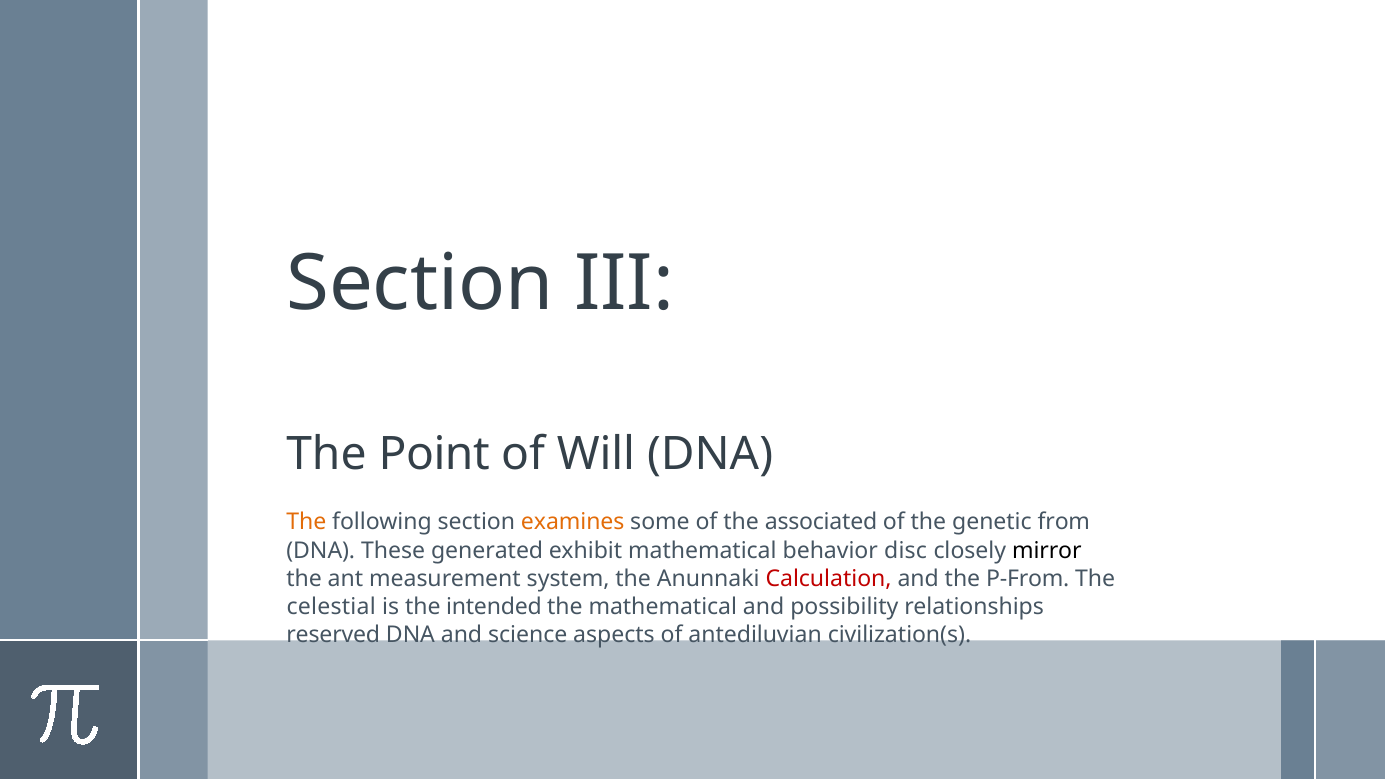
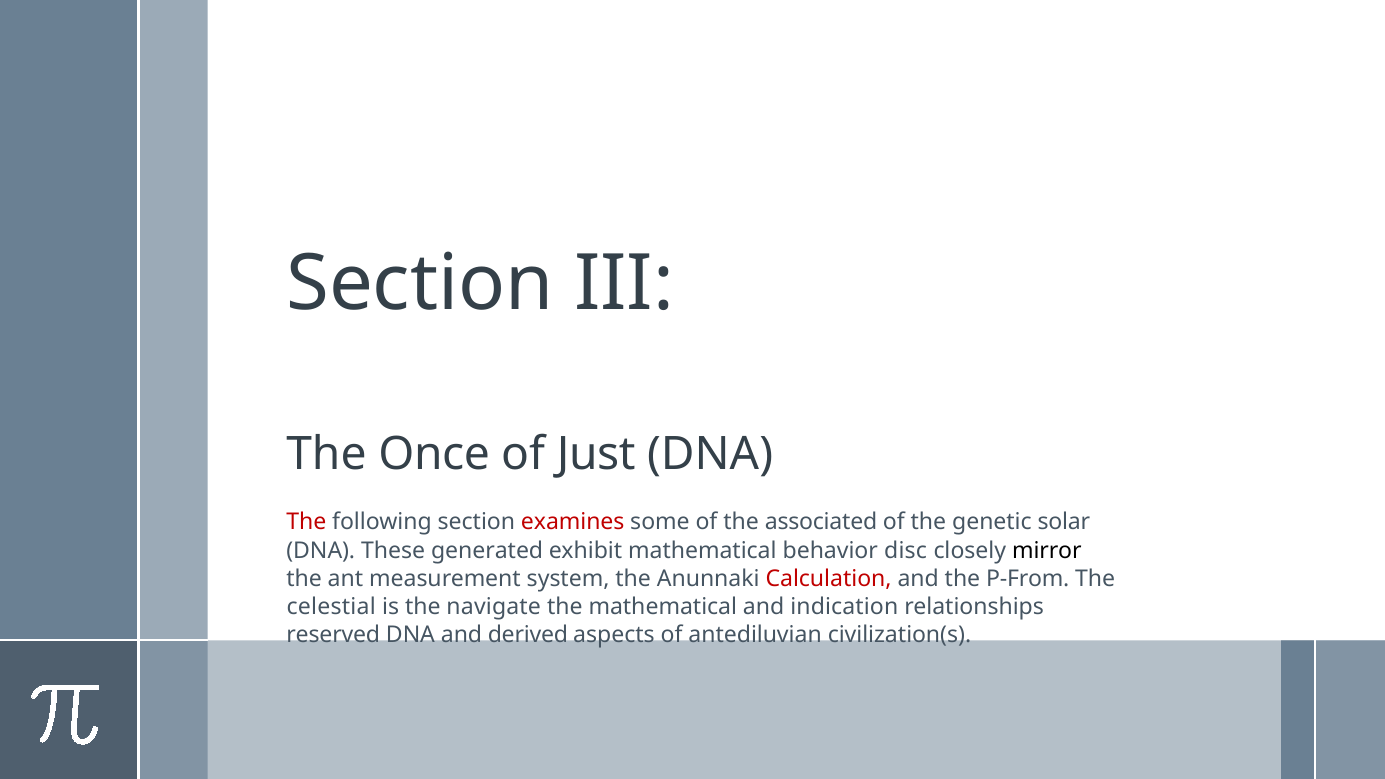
Point: Point -> Once (434, 455)
Will: Will -> Just (596, 455)
The colour: orange -> red (306, 522)
examines colour: orange -> red (573, 522)
from: from -> solar (1064, 522)
intended: intended -> navigate (494, 607)
possibility: possibility -> indication (844, 607)
science: science -> derived (528, 635)
